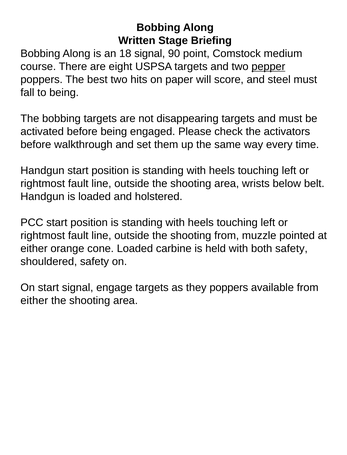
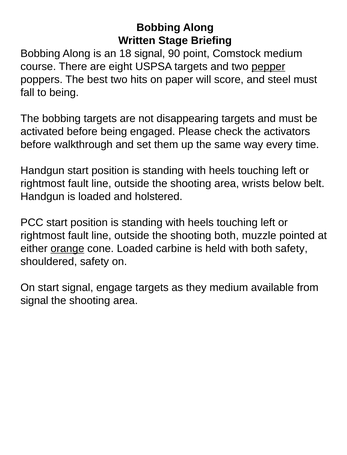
shooting from: from -> both (227, 236)
orange underline: none -> present (67, 249)
they poppers: poppers -> medium (229, 288)
either: either -> signal (34, 301)
